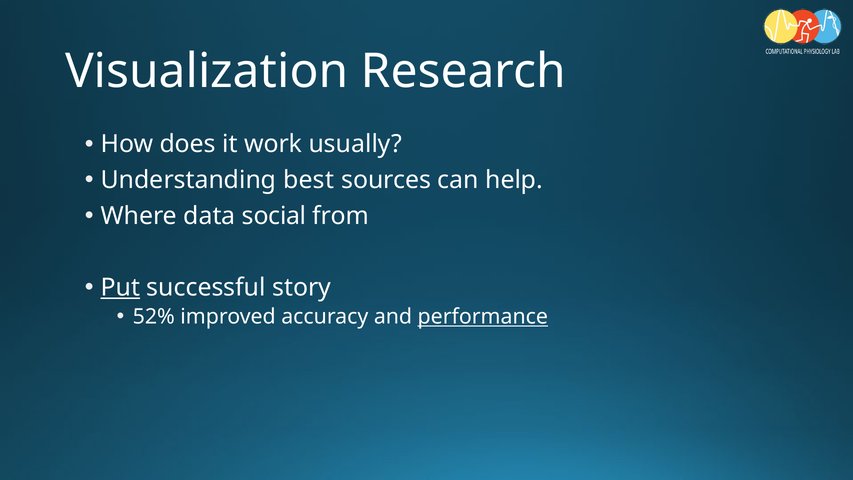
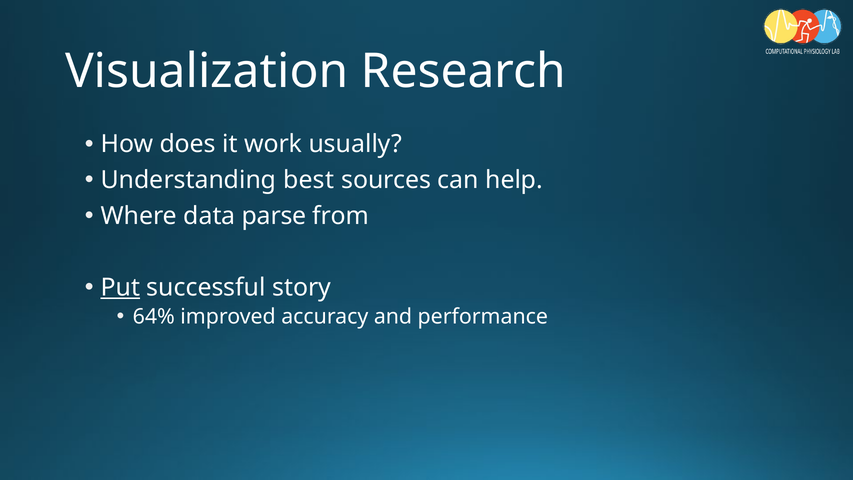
social: social -> parse (274, 216)
52%: 52% -> 64% (154, 317)
performance underline: present -> none (483, 317)
